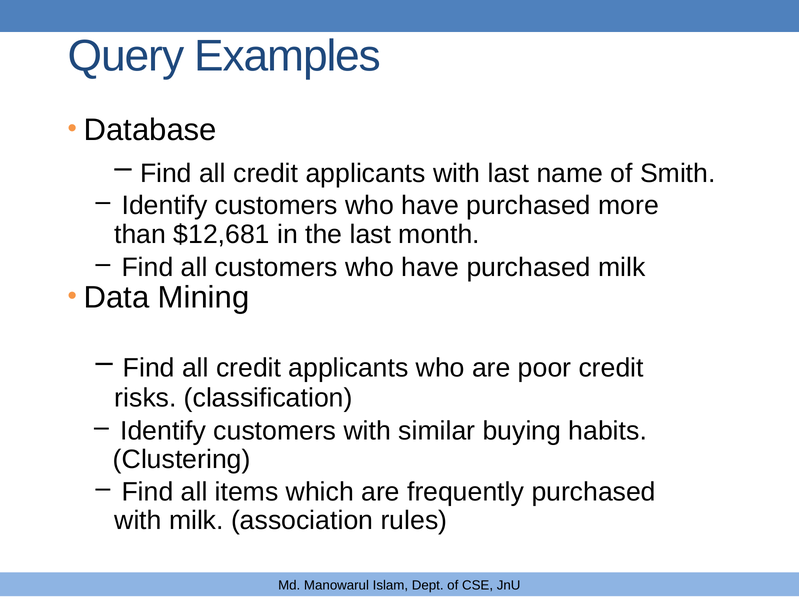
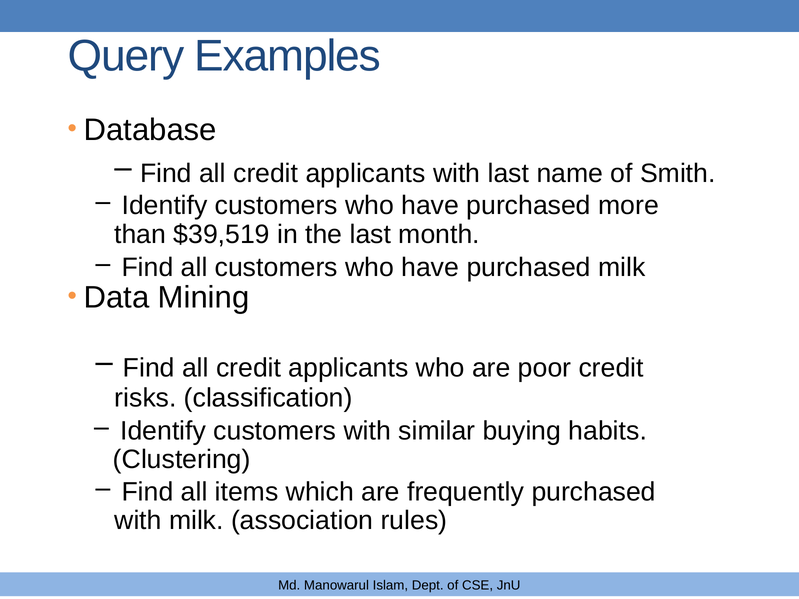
$12,681: $12,681 -> $39,519 (222, 234)
